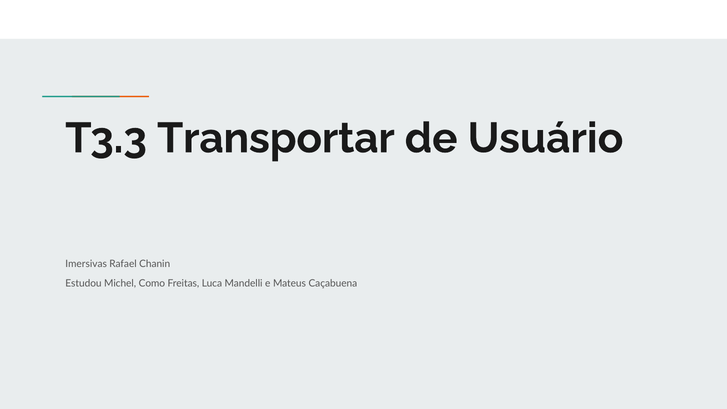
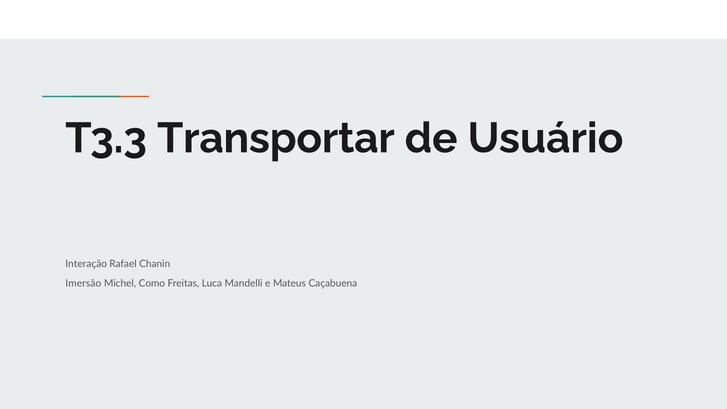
Imersivas: Imersivas -> Interação (86, 264)
Estudou: Estudou -> Imersão (83, 283)
